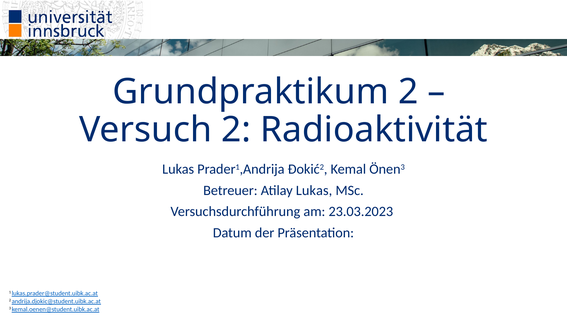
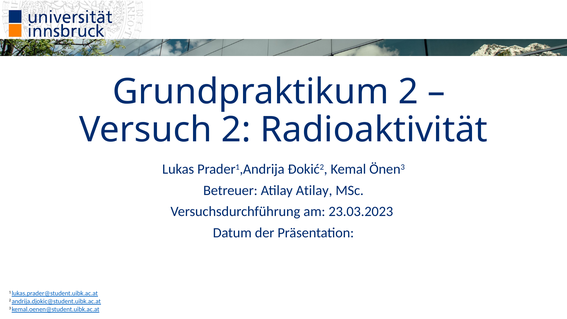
Atilay Lukas: Lukas -> Atilay (314, 190)
